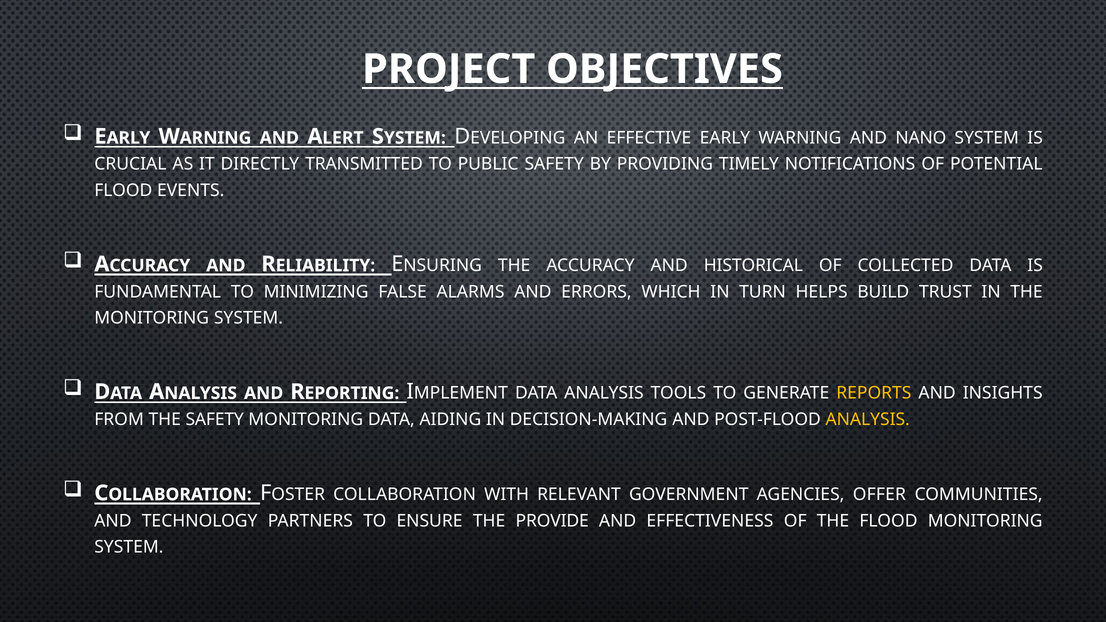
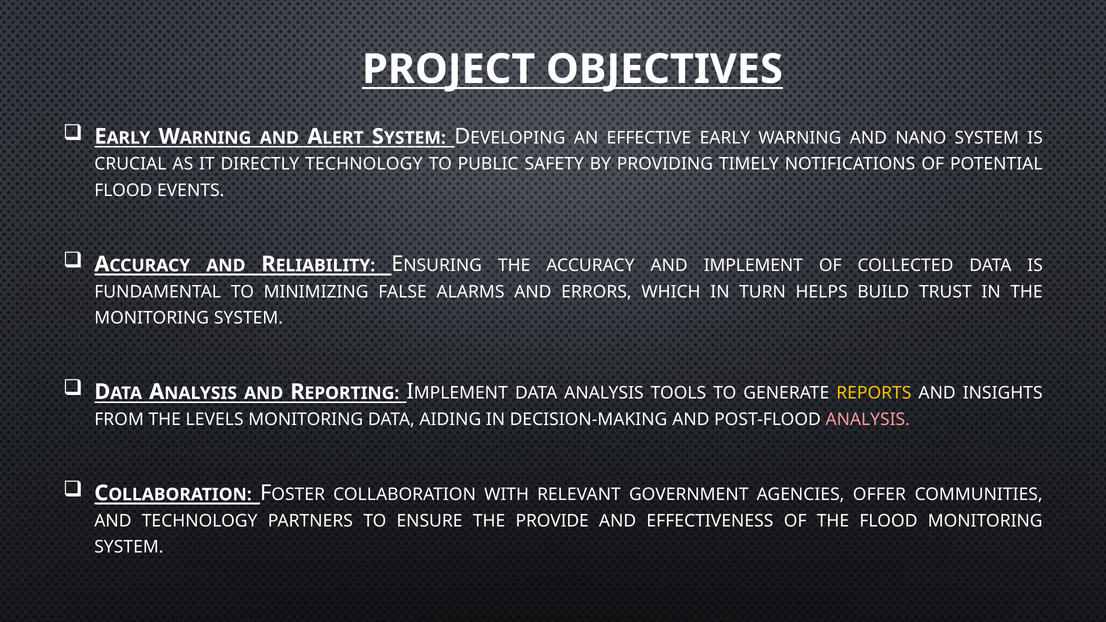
DIRECTLY TRANSMITTED: TRANSMITTED -> TECHNOLOGY (364, 164)
HISTORICAL: HISTORICAL -> IMPLEMENT (753, 266)
THE SAFETY: SAFETY -> LEVELS (215, 419)
ANALYSIS colour: yellow -> pink (868, 419)
